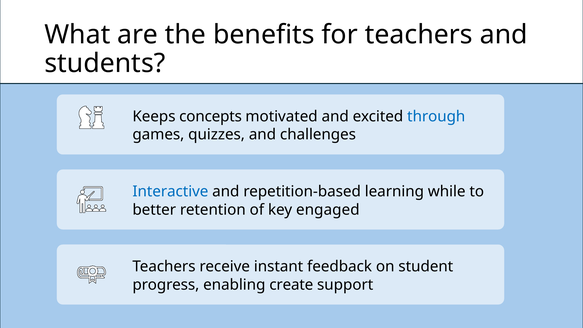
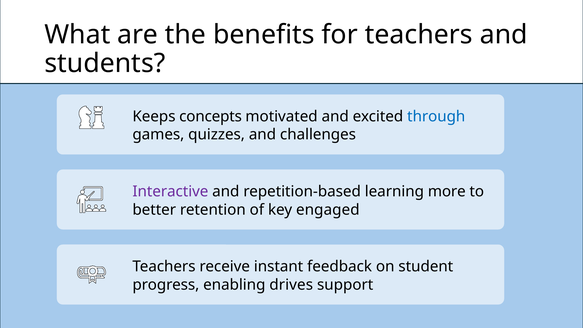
Interactive colour: blue -> purple (170, 191)
while: while -> more (447, 191)
create: create -> drives (291, 285)
